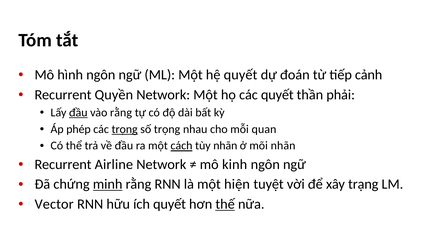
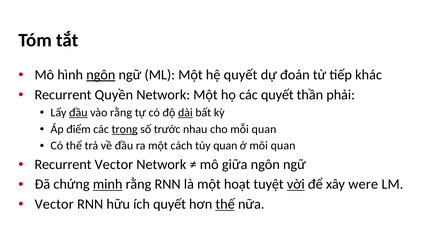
ngôn underline: none -> present (101, 75)
cảnh: cảnh -> khác (369, 75)
dài underline: none -> present (185, 113)
phép: phép -> điểm (79, 129)
số trọng: trọng -> trước (167, 129)
cách underline: present -> none (181, 146)
tùy nhãn: nhãn -> quan (225, 146)
mõi nhãn: nhãn -> quan (283, 146)
Recurrent Airline: Airline -> Vector (114, 165)
kinh: kinh -> giữa (235, 165)
hiện: hiện -> hoạt (237, 184)
vời underline: none -> present (296, 184)
trạng: trạng -> were (363, 184)
